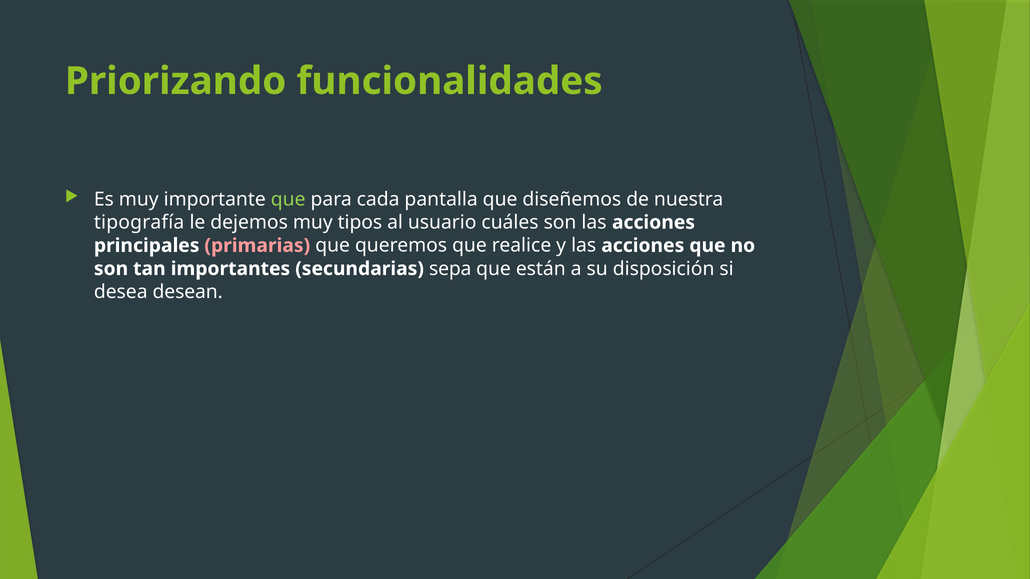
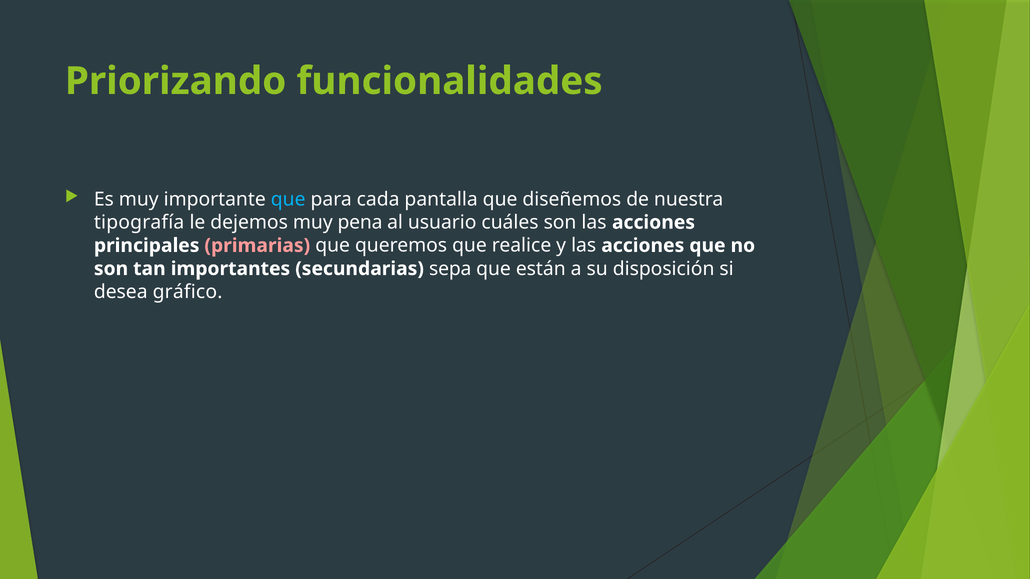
que colour: light green -> light blue (288, 199)
tipos: tipos -> pena (360, 223)
desean: desean -> gráfico (188, 292)
